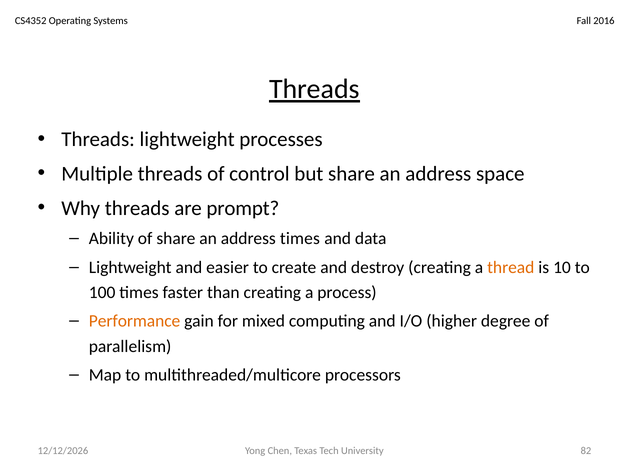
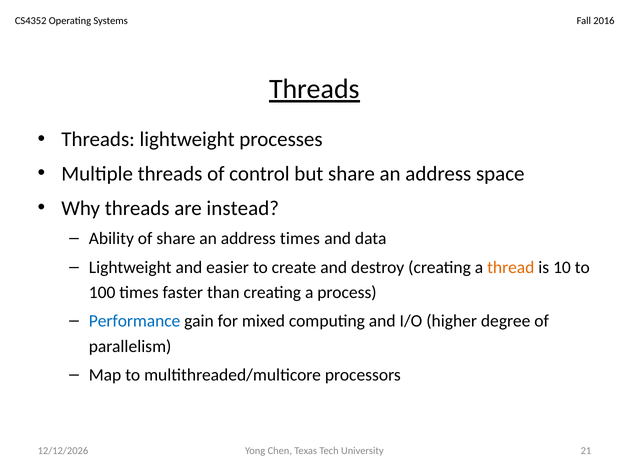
prompt: prompt -> instead (243, 208)
Performance colour: orange -> blue (135, 321)
82: 82 -> 21 (586, 450)
